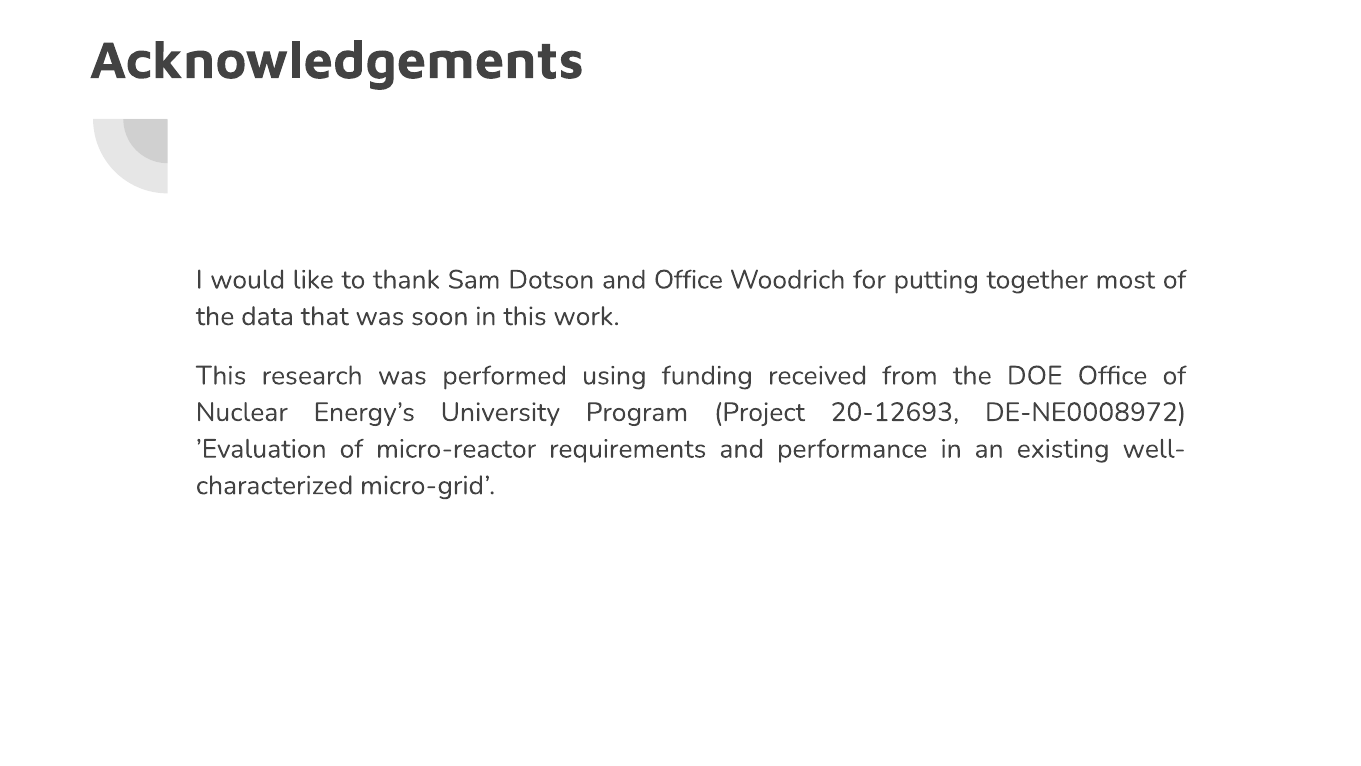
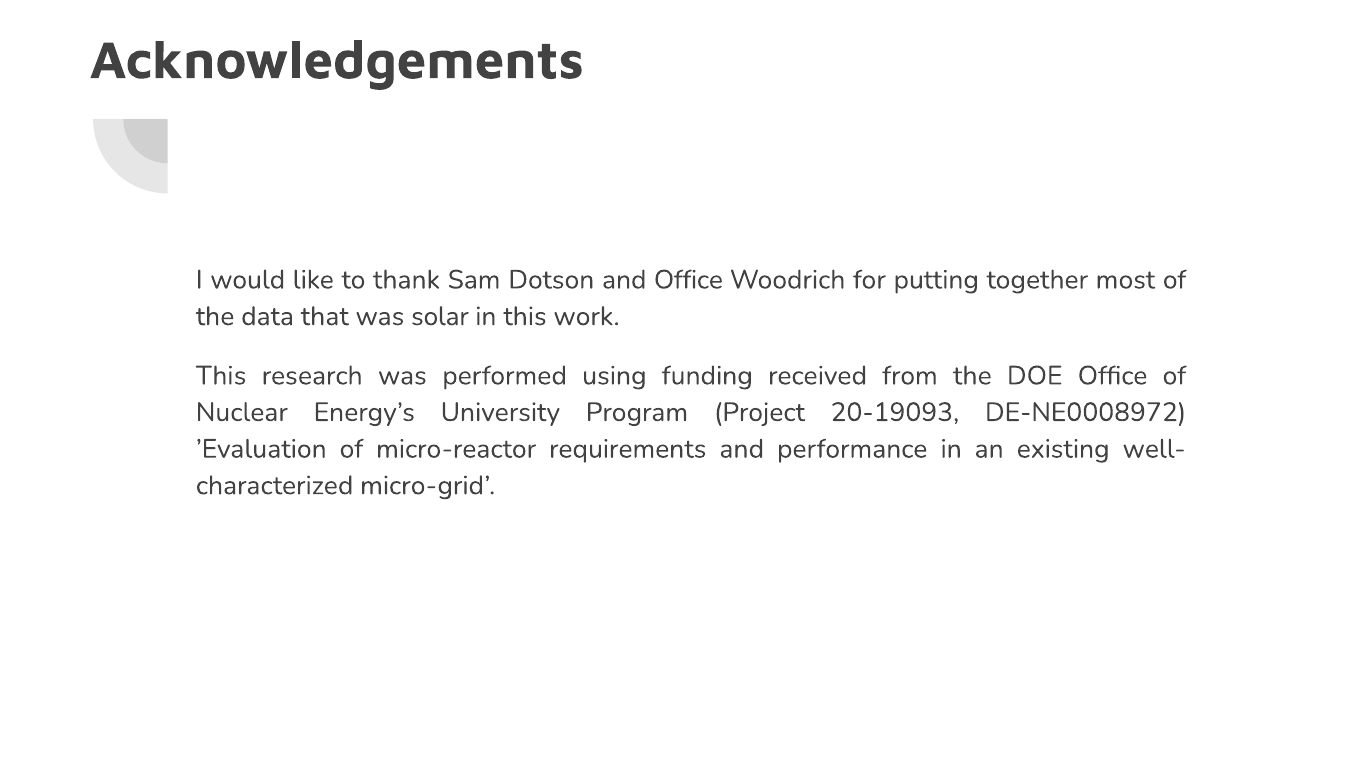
soon: soon -> solar (440, 316)
20-12693: 20-12693 -> 20-19093 (895, 412)
